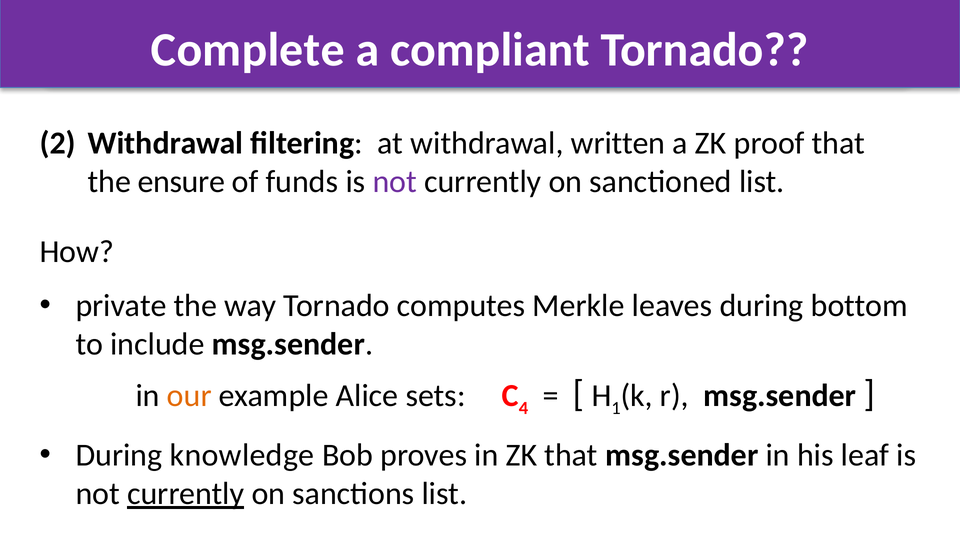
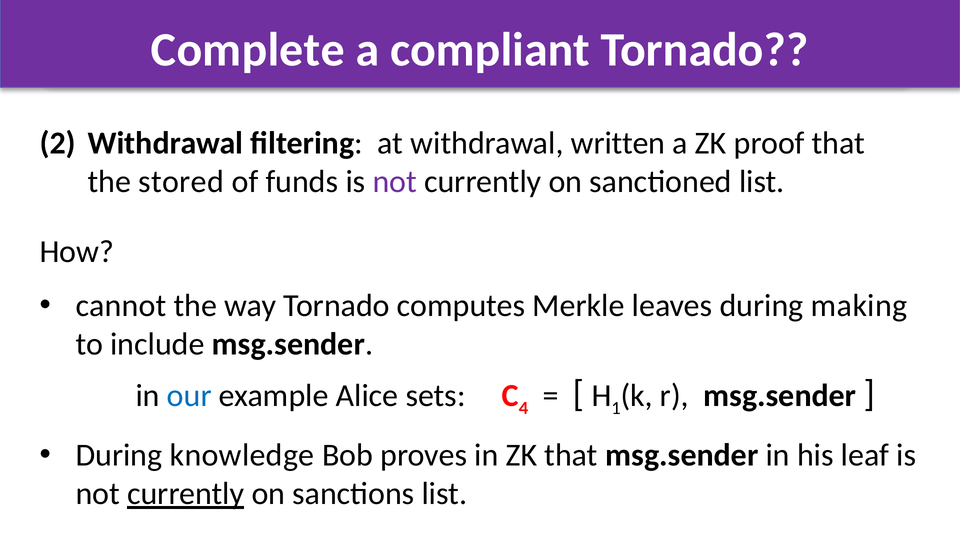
ensure: ensure -> stored (181, 182)
private: private -> cannot (121, 306)
bottom: bottom -> making (859, 306)
our colour: orange -> blue (189, 396)
